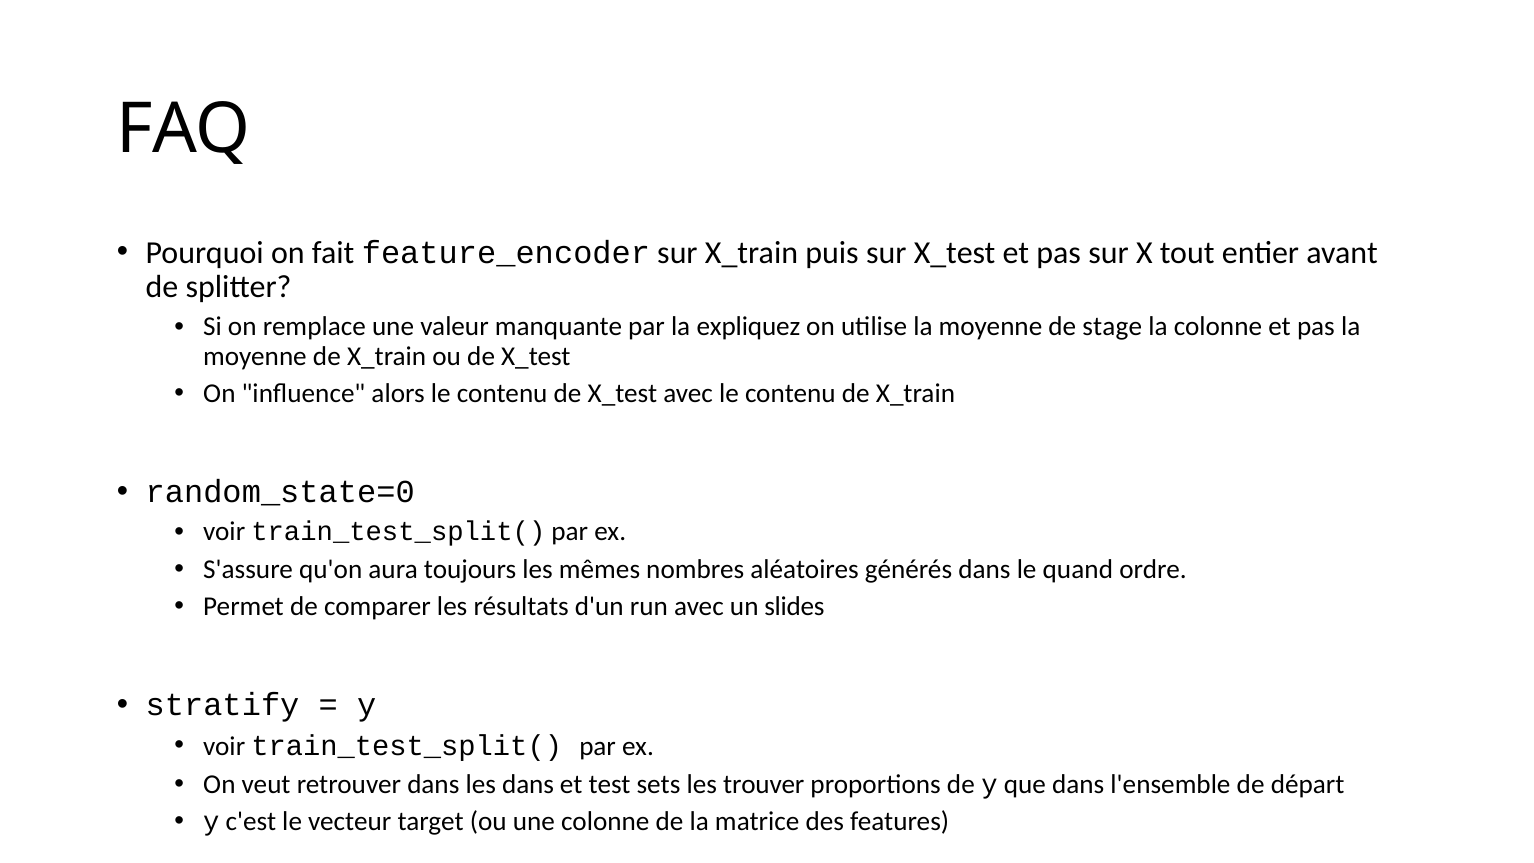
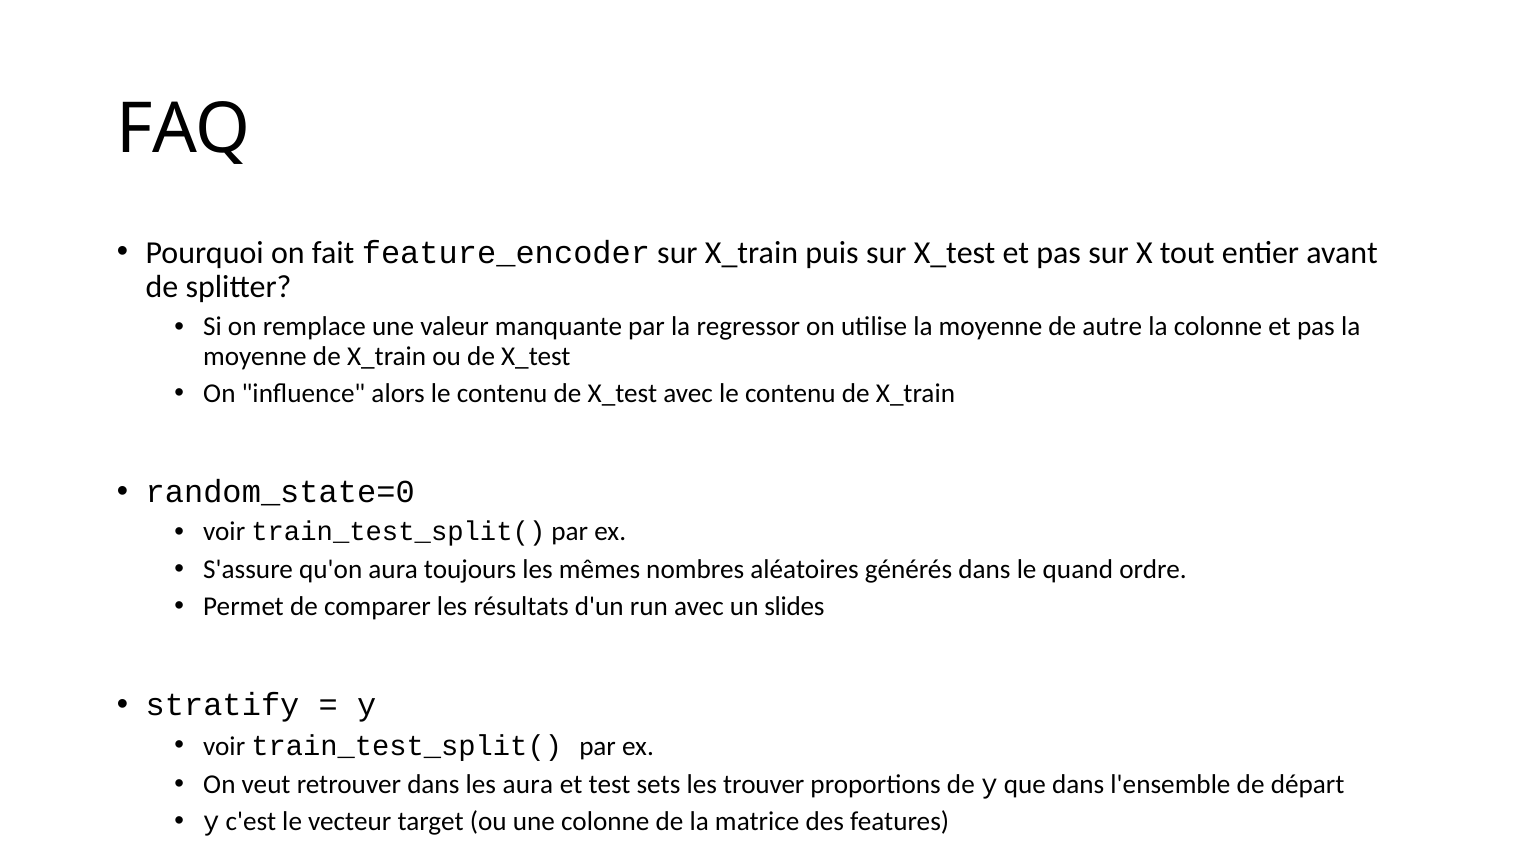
expliquez: expliquez -> regressor (748, 327)
stage: stage -> autre (1112, 327)
les dans: dans -> aura (528, 784)
